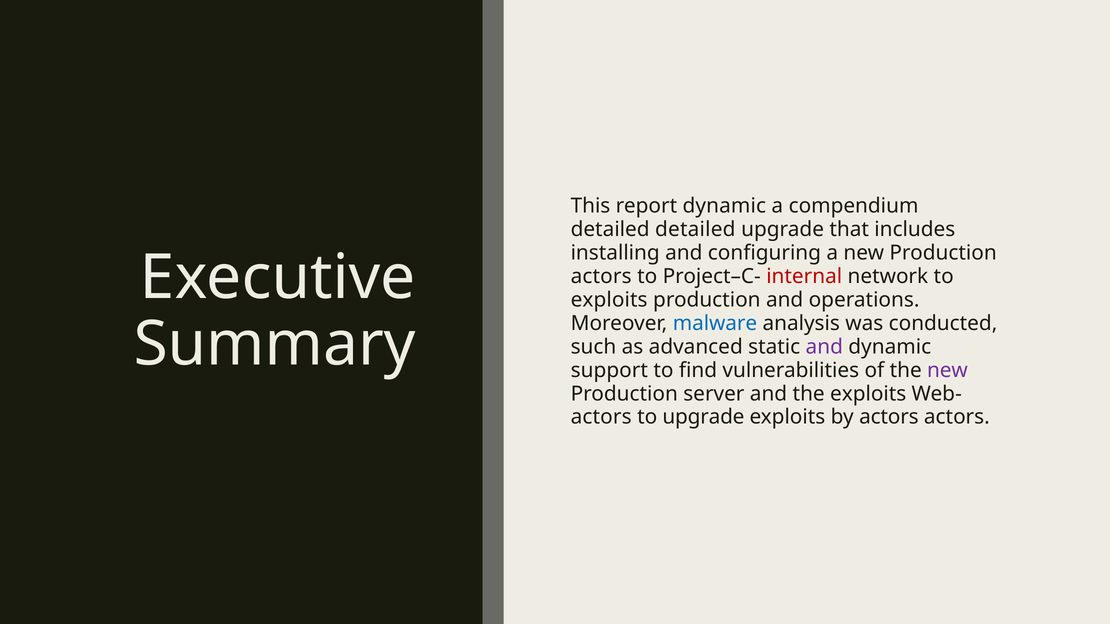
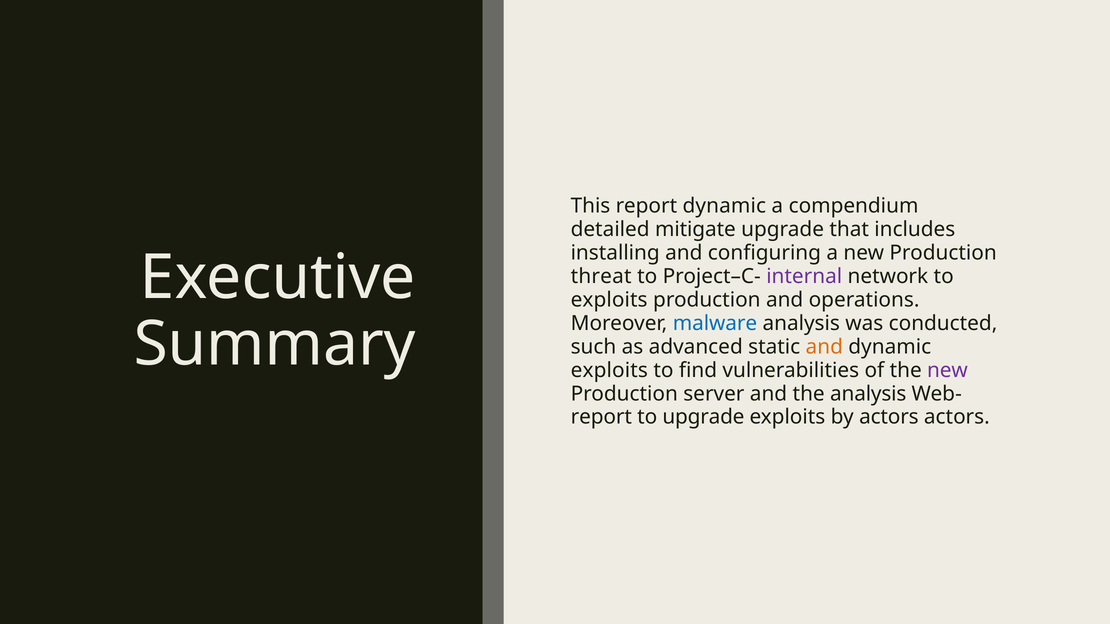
detailed detailed: detailed -> mitigate (695, 230)
actors: actors -> threat (601, 277)
internal colour: red -> purple (804, 277)
and colour: purple -> orange (824, 347)
support: support -> exploits (609, 370)
the exploits: exploits -> analysis (868, 394)
actors: actors -> report (601, 417)
